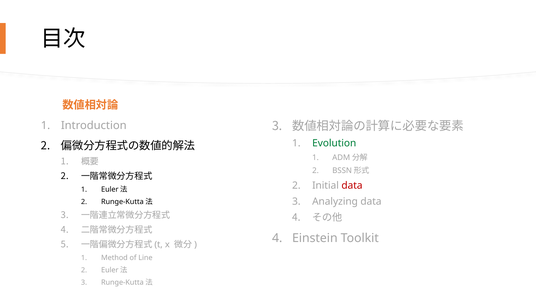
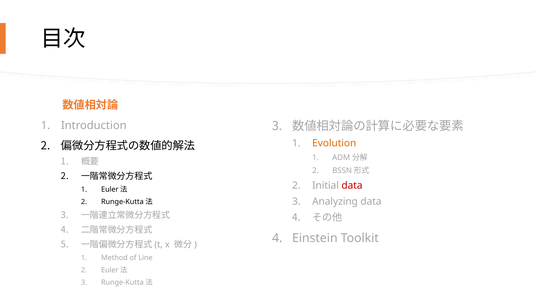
Evolution colour: green -> orange (334, 143)
